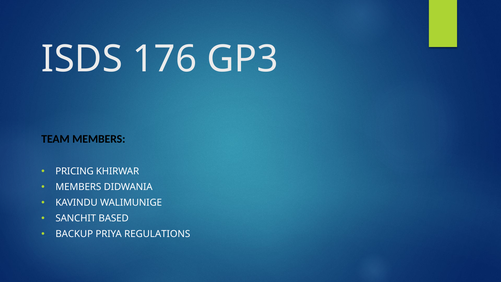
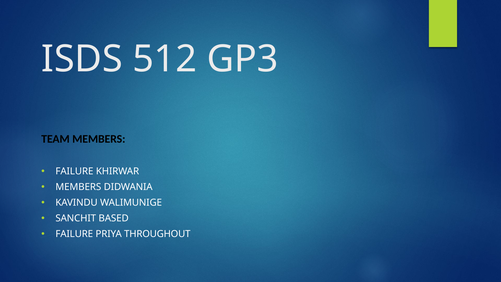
176: 176 -> 512 (165, 59)
PRICING: PRICING -> FAILURE (74, 171)
BACKUP: BACKUP -> FAILURE (74, 234)
REGULATIONS: REGULATIONS -> THROUGHOUT (157, 234)
